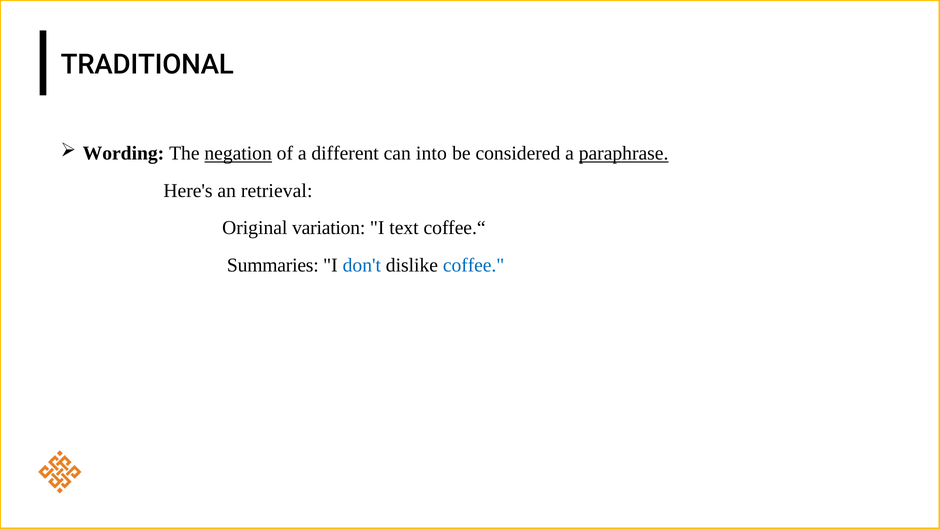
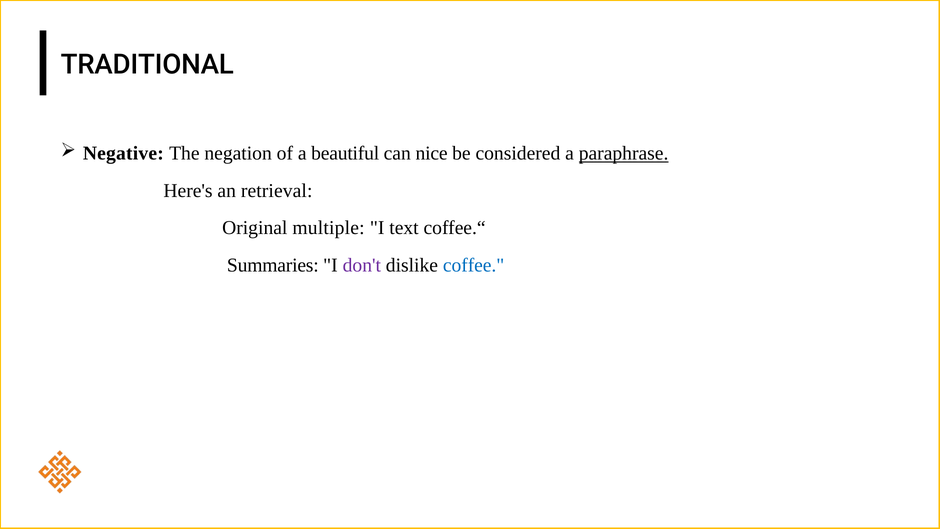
Wording: Wording -> Negative (123, 153)
negation underline: present -> none (238, 153)
different: different -> beautiful (345, 153)
into: into -> nice (432, 153)
variation: variation -> multiple (329, 228)
don't colour: blue -> purple (362, 265)
